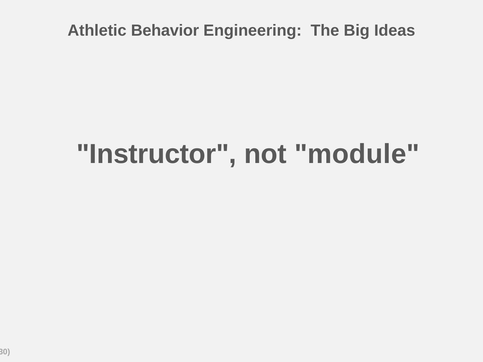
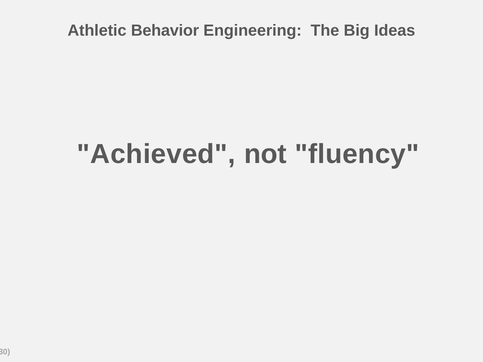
Instructor: Instructor -> Achieved (156, 154)
module: module -> fluency (357, 154)
